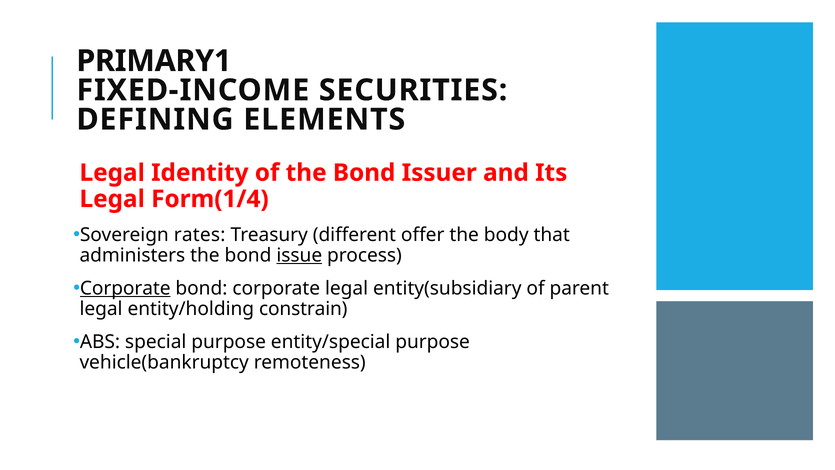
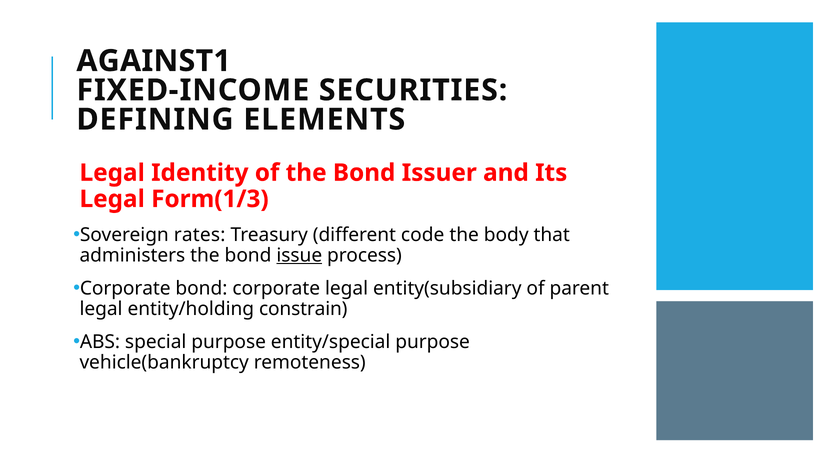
PRIMARY1: PRIMARY1 -> AGAINST1 (154, 61)
Form(1/4: Form(1/4 -> Form(1/3 (210, 199)
offer: offer -> code (423, 235)
Corporate underline: present -> none (125, 288)
